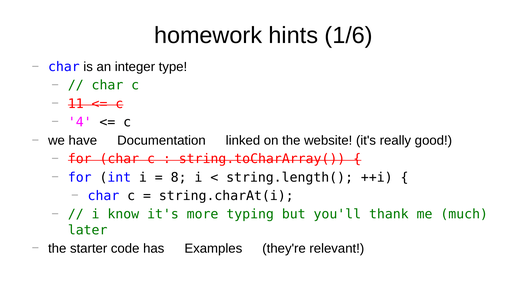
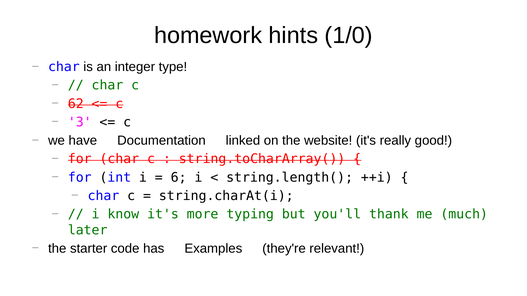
1/6: 1/6 -> 1/0 (349, 36)
11: 11 -> 62 (76, 104)
4: 4 -> 3 (80, 122)
8: 8 -> 6 (179, 178)
